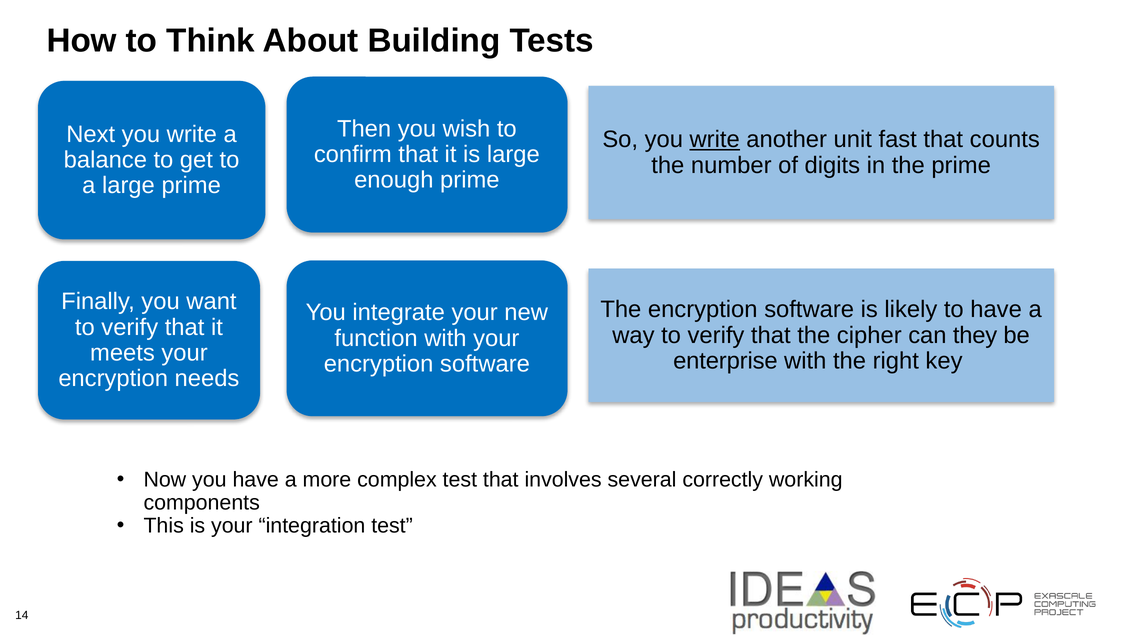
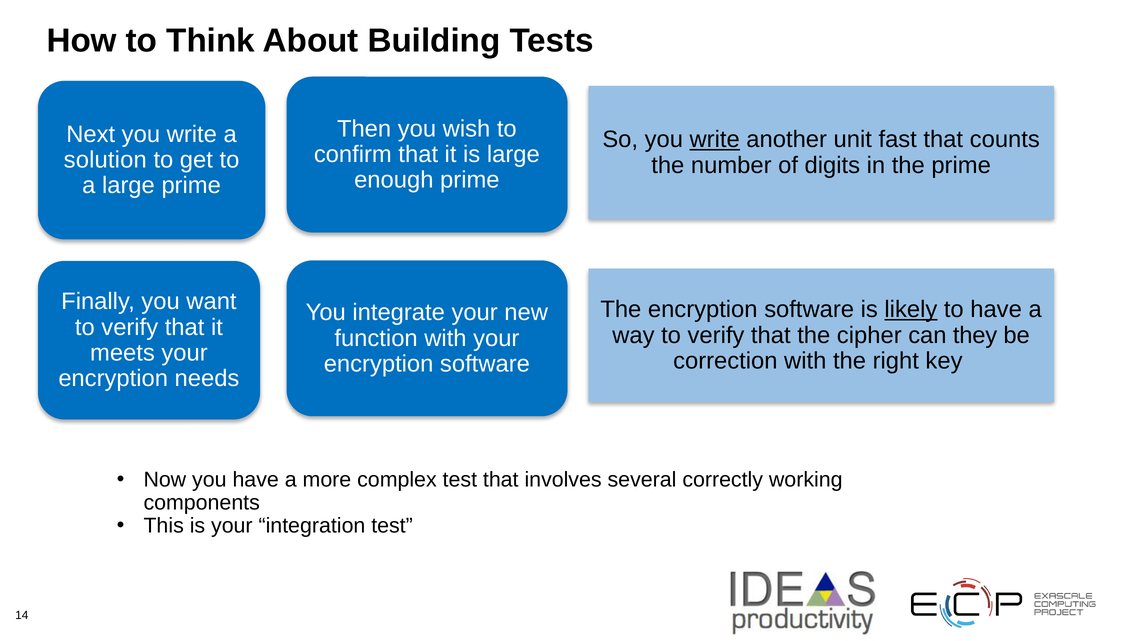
balance: balance -> solution (105, 160)
likely underline: none -> present (911, 310)
enterprise: enterprise -> correction (725, 361)
